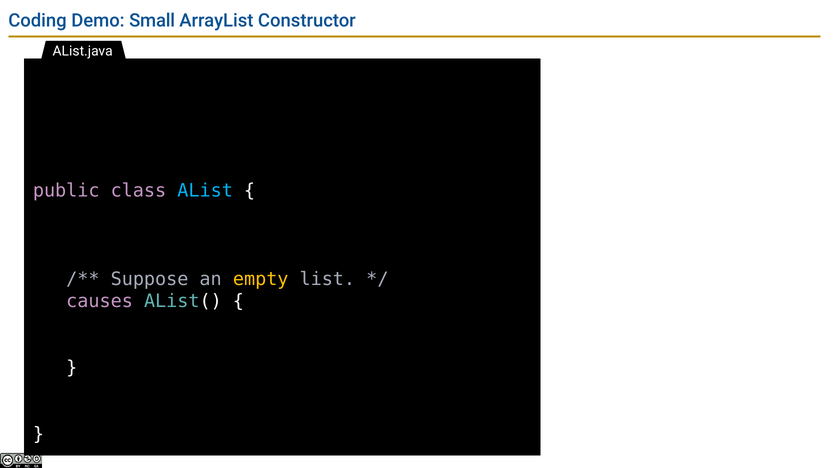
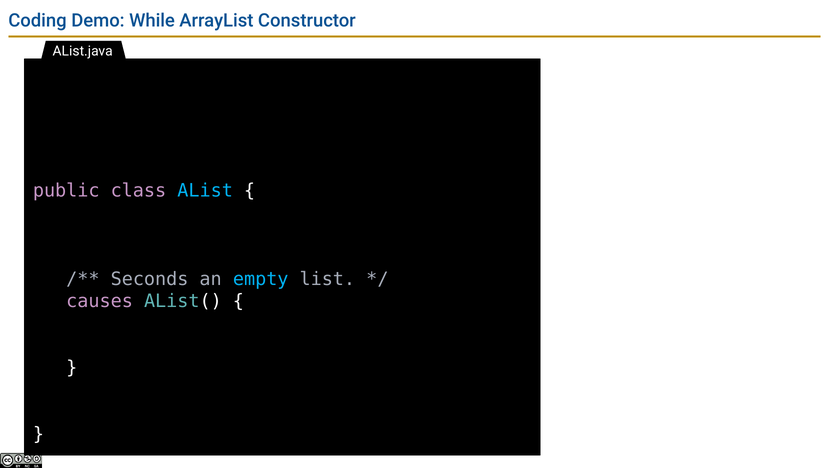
Small: Small -> While (152, 21)
Suppose: Suppose -> Seconds (150, 279)
empty colour: yellow -> light blue (261, 279)
